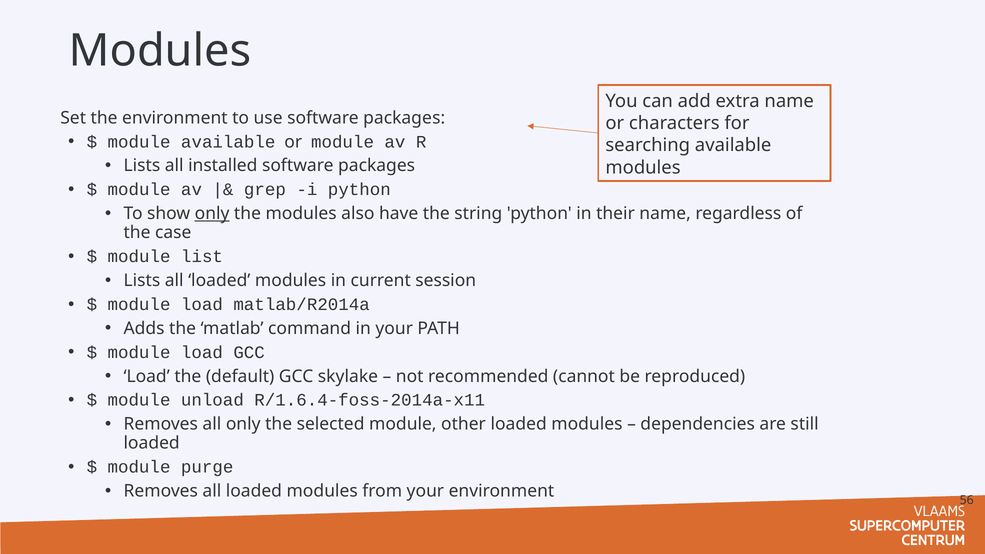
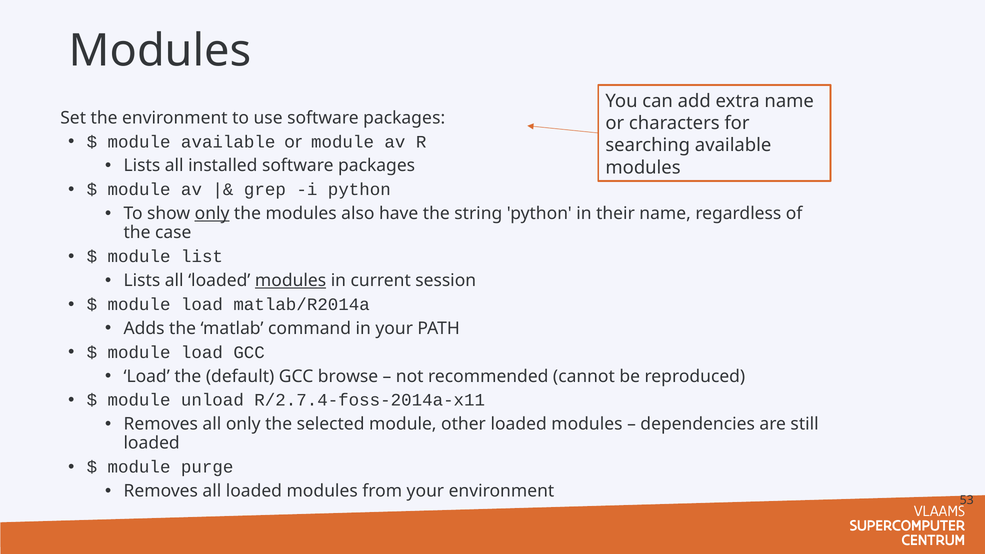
modules underline: none -> present (291, 280)
skylake: skylake -> browse (348, 376)
R/1.6.4-foss-2014a-x11: R/1.6.4-foss-2014a-x11 -> R/2.7.4-foss-2014a-x11 (370, 400)
56: 56 -> 53 (967, 500)
